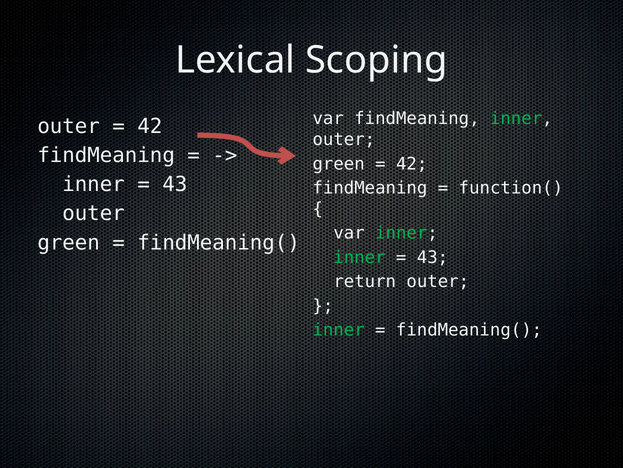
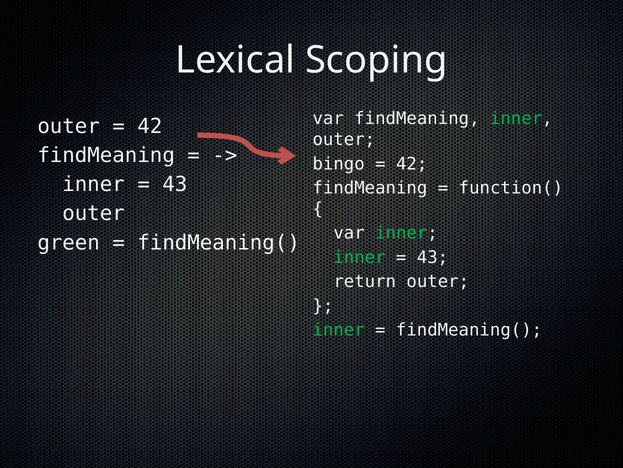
green: green -> bingo (339, 164)
